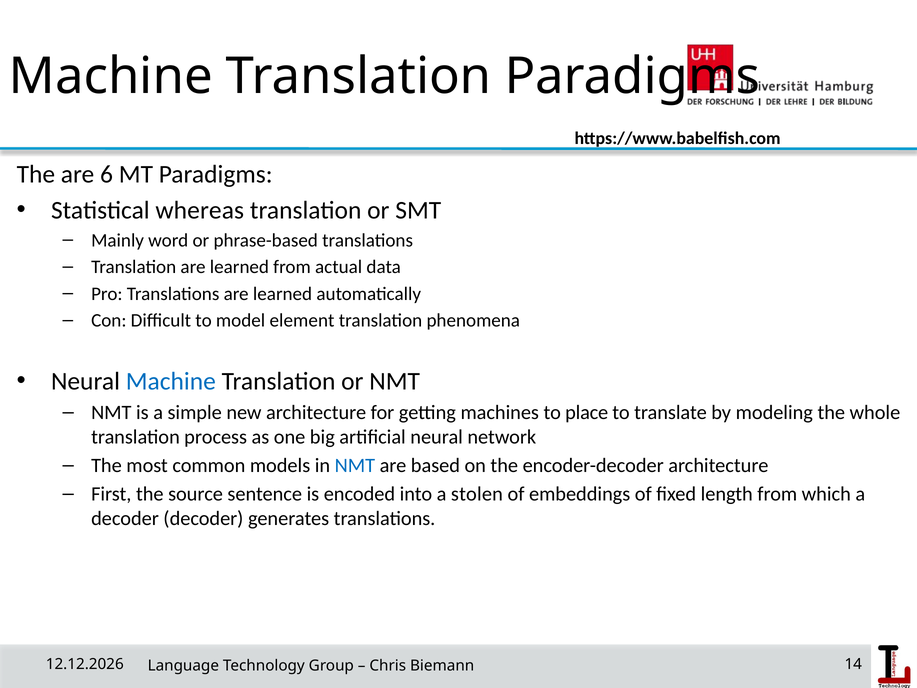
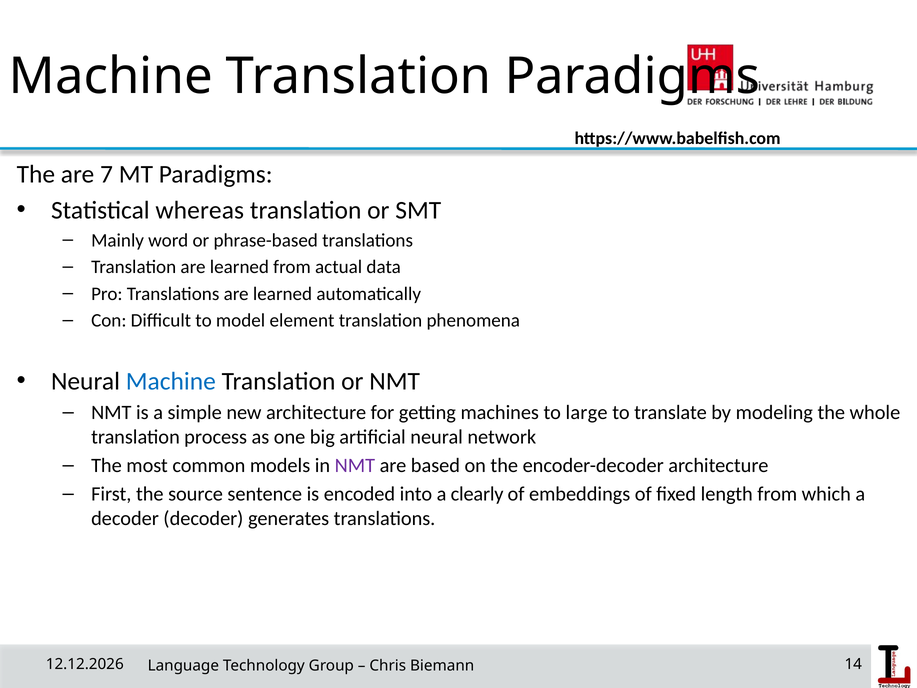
6: 6 -> 7 (107, 174)
place: place -> large (587, 413)
NMT colour: blue -> purple (355, 465)
stolen: stolen -> clearly (477, 494)
